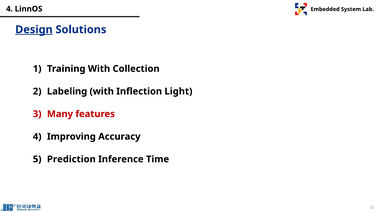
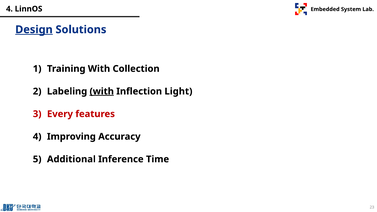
with underline: none -> present (102, 91)
Many: Many -> Every (60, 114)
Prediction: Prediction -> Additional (71, 159)
